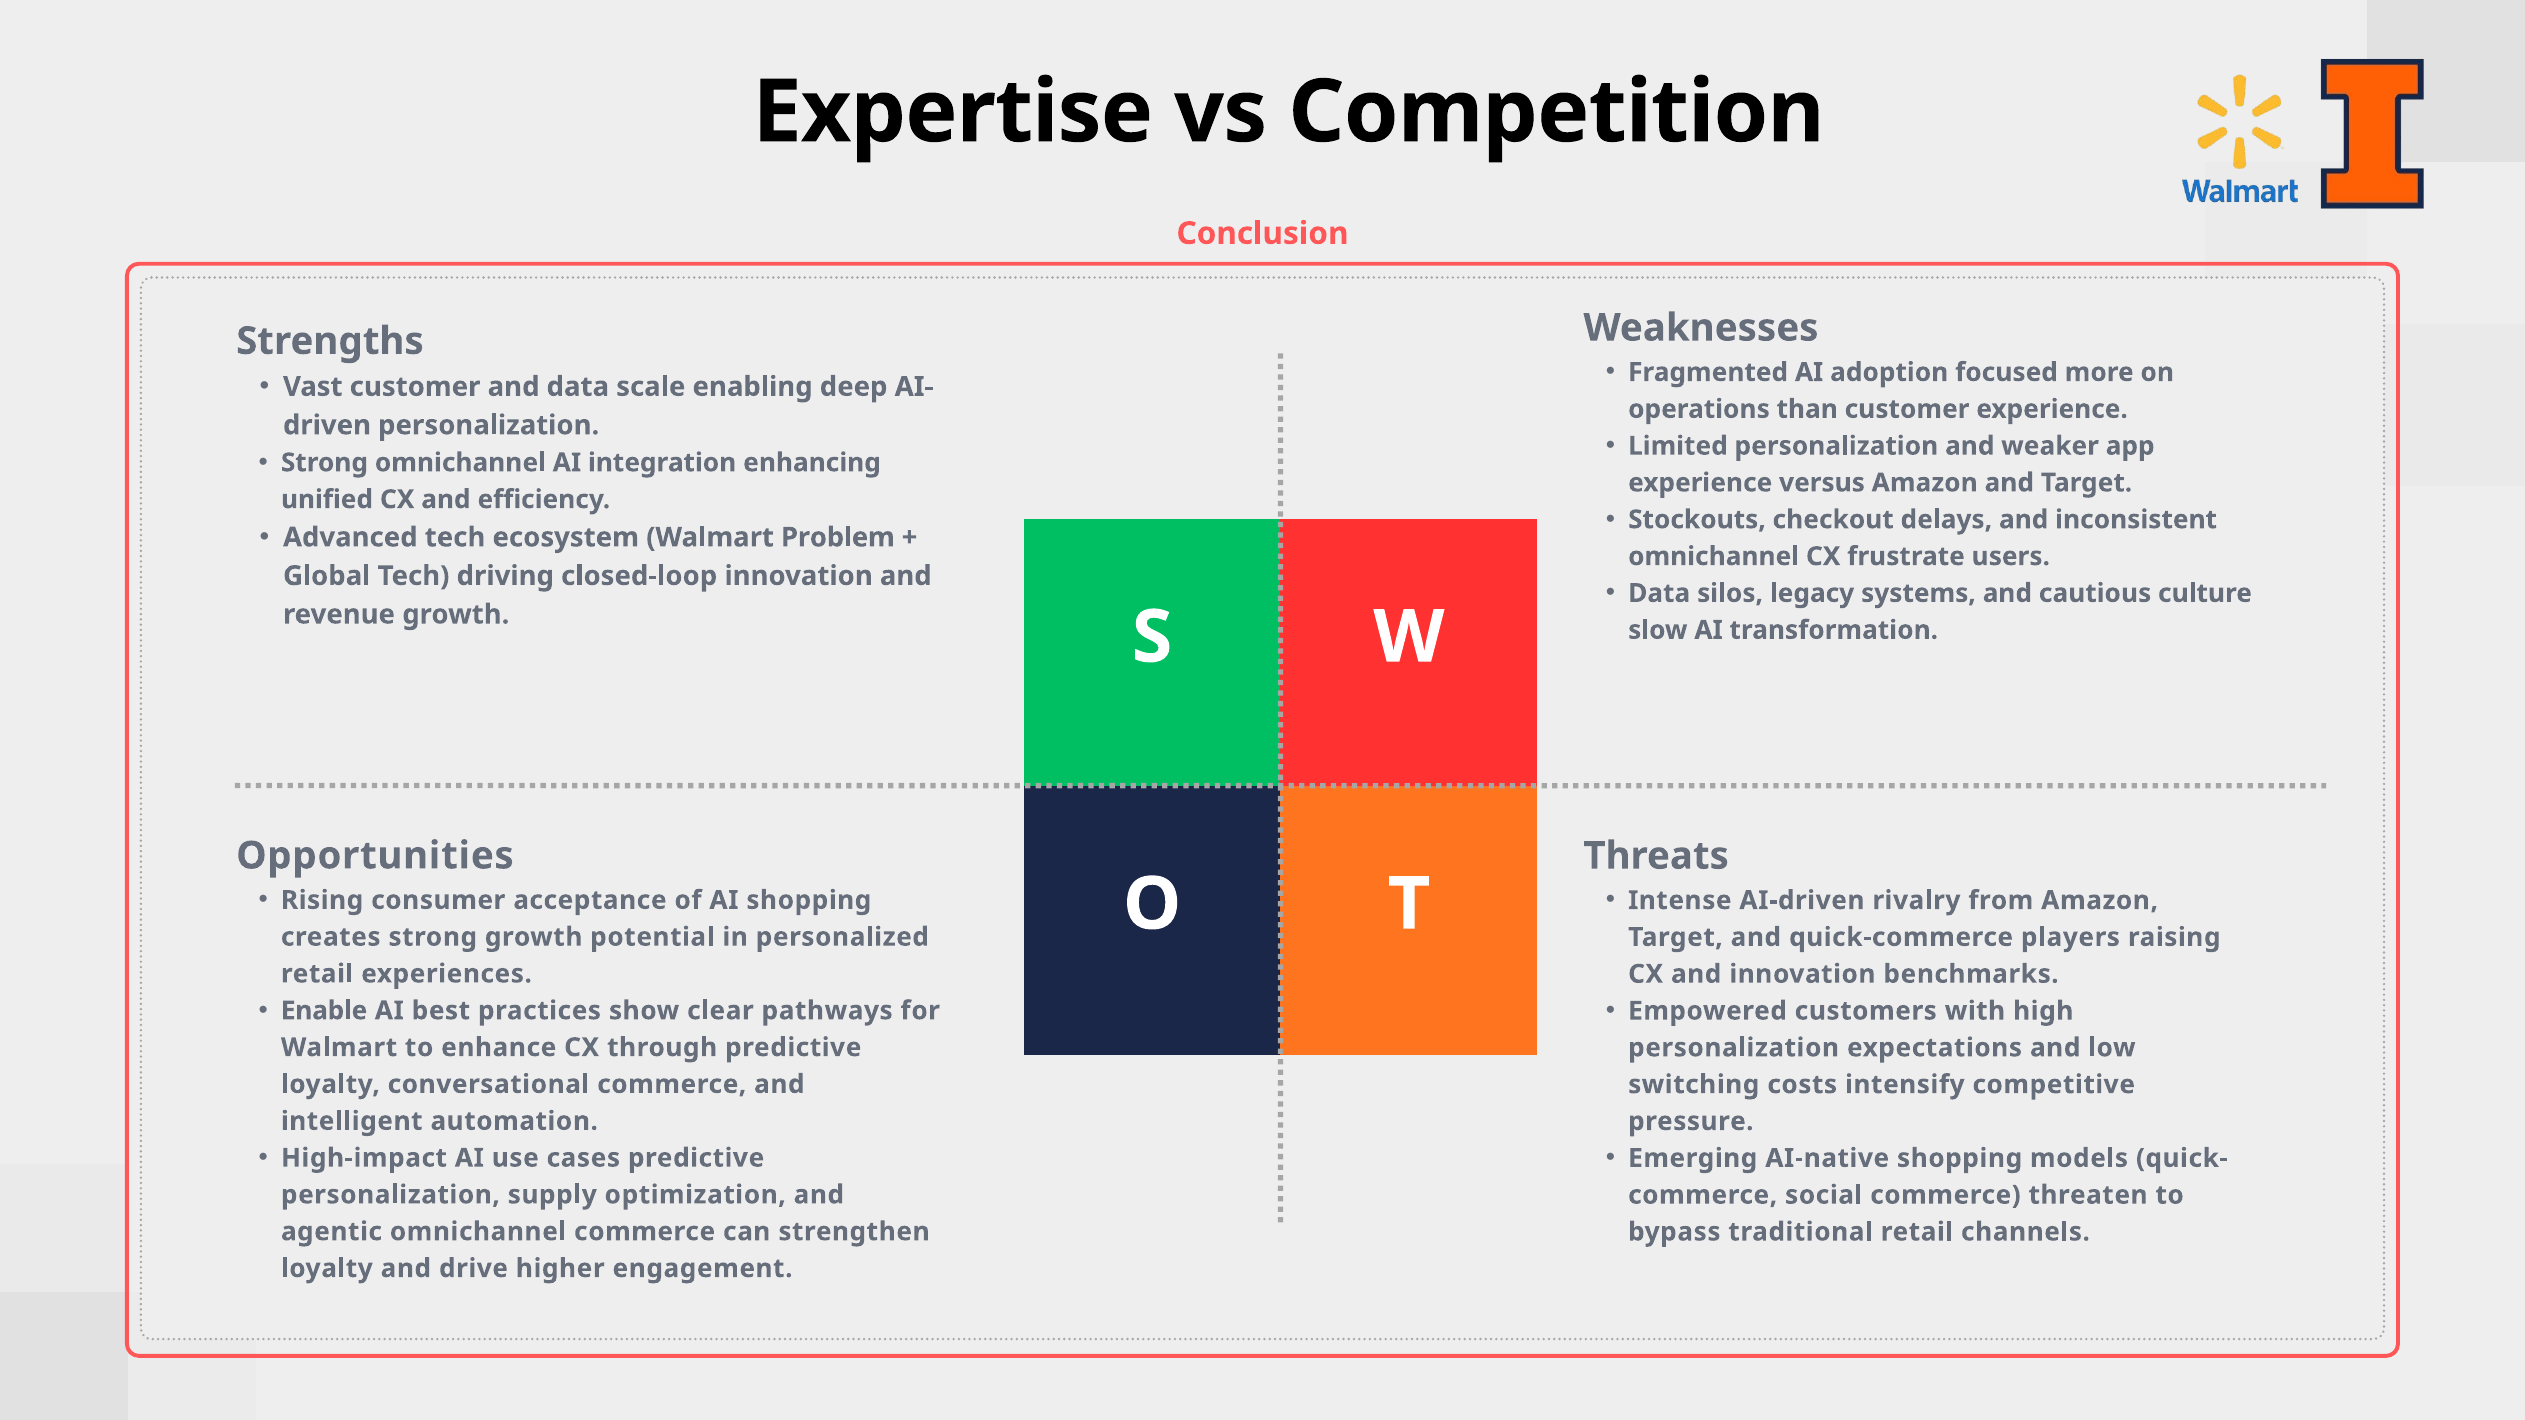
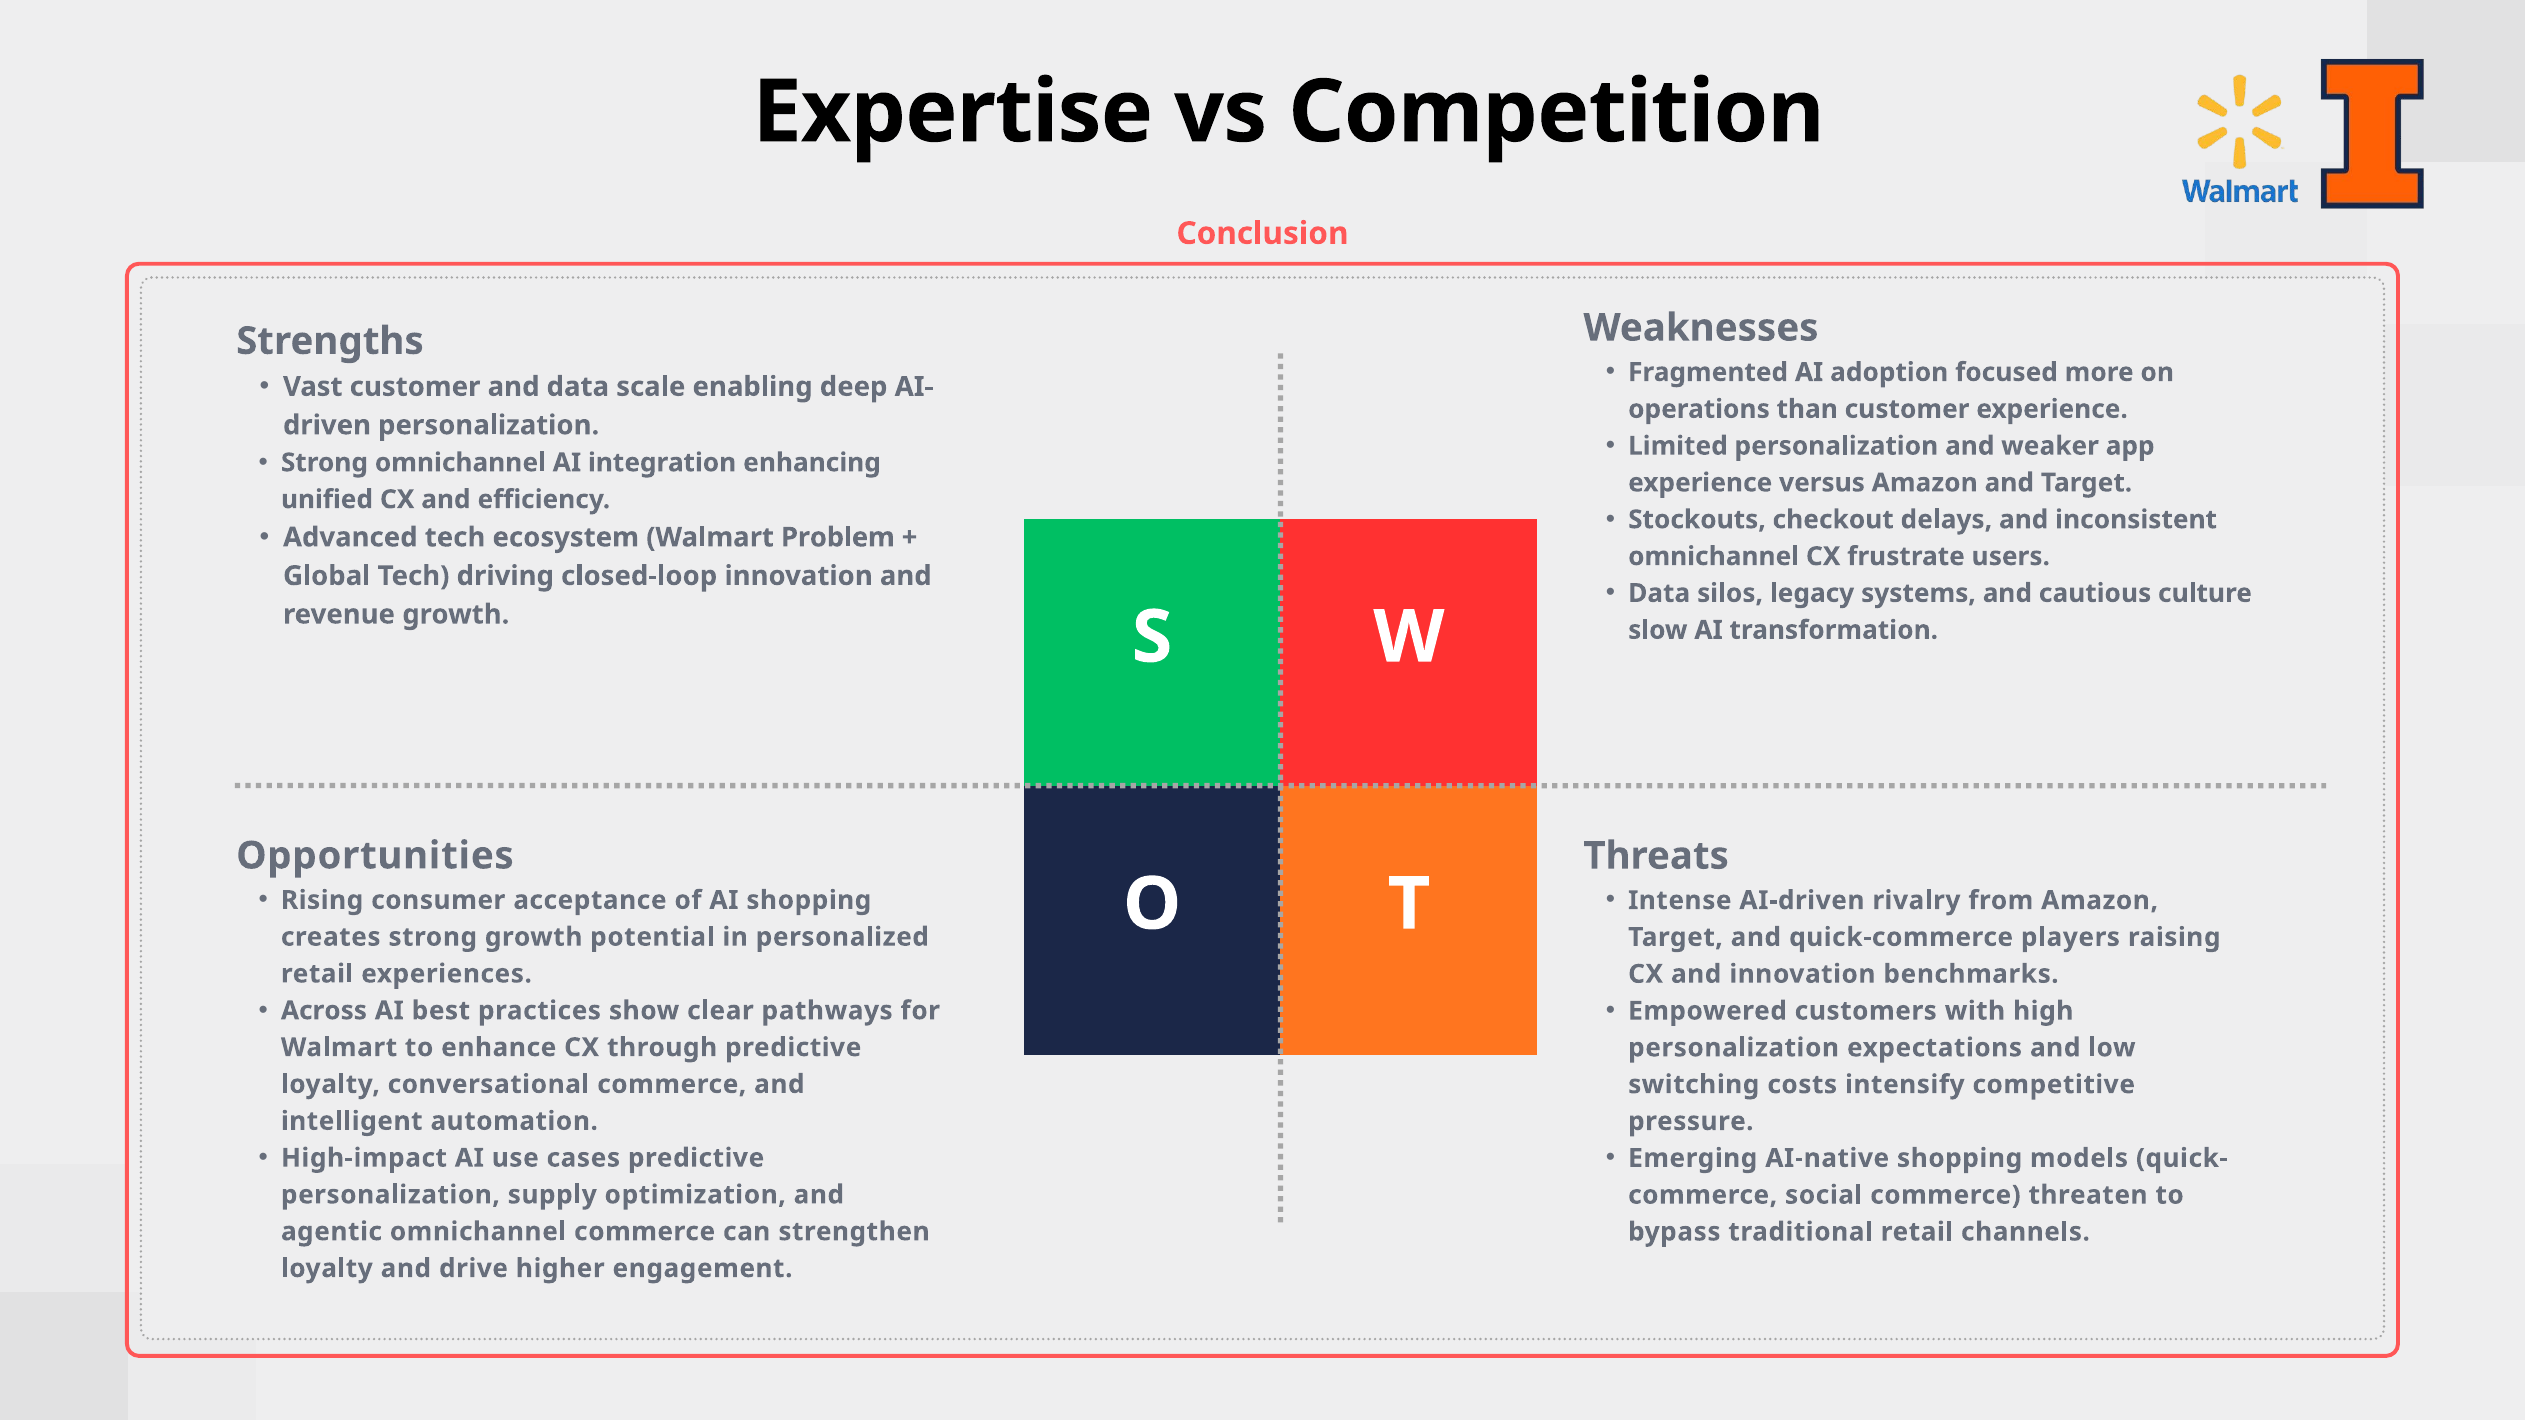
Enable: Enable -> Across (324, 1011)
